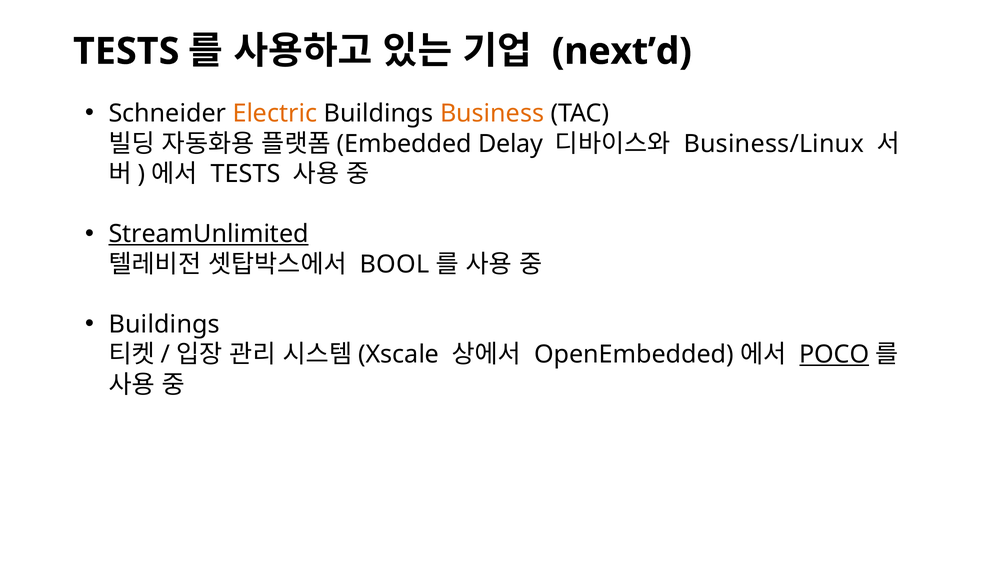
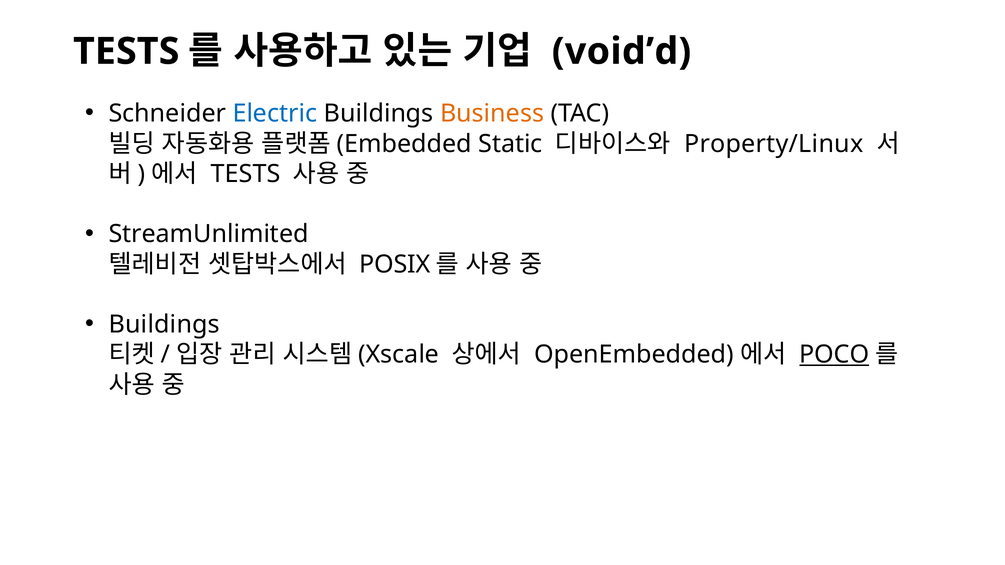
next’d: next’d -> void’d (621, 51)
Electric colour: orange -> blue (275, 114)
Delay: Delay -> Static (510, 144)
Business/Linux: Business/Linux -> Property/Linux (774, 144)
StreamUnlimited underline: present -> none (209, 234)
BOOL: BOOL -> POSIX (395, 264)
